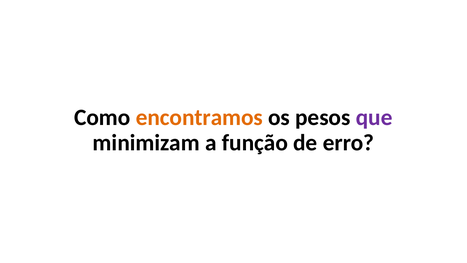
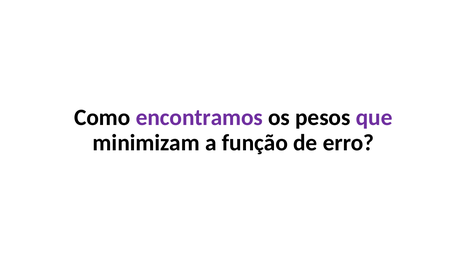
encontramos colour: orange -> purple (199, 117)
